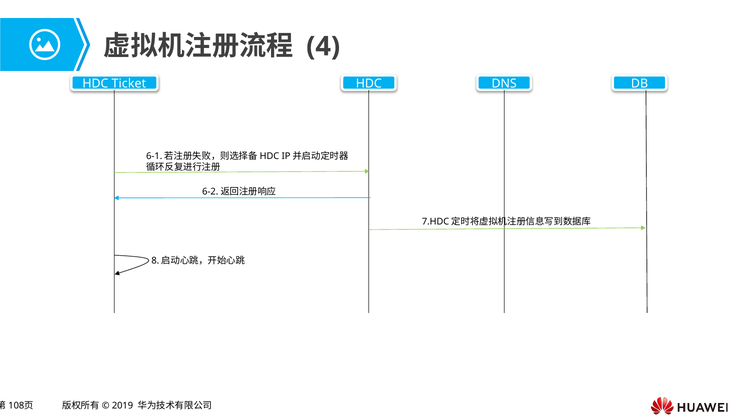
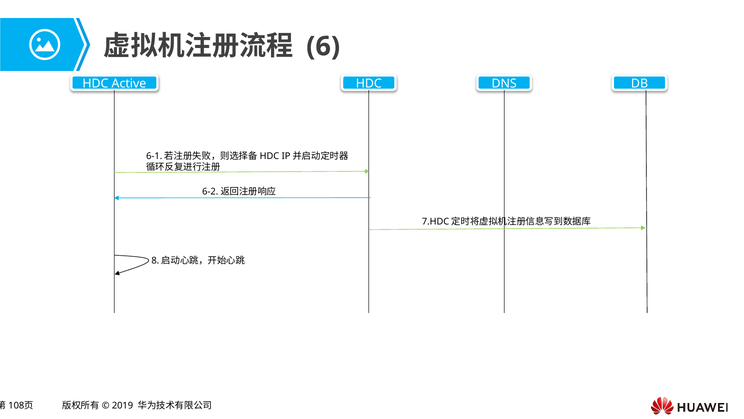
4: 4 -> 6 (323, 46)
Ticket: Ticket -> Active (129, 83)
